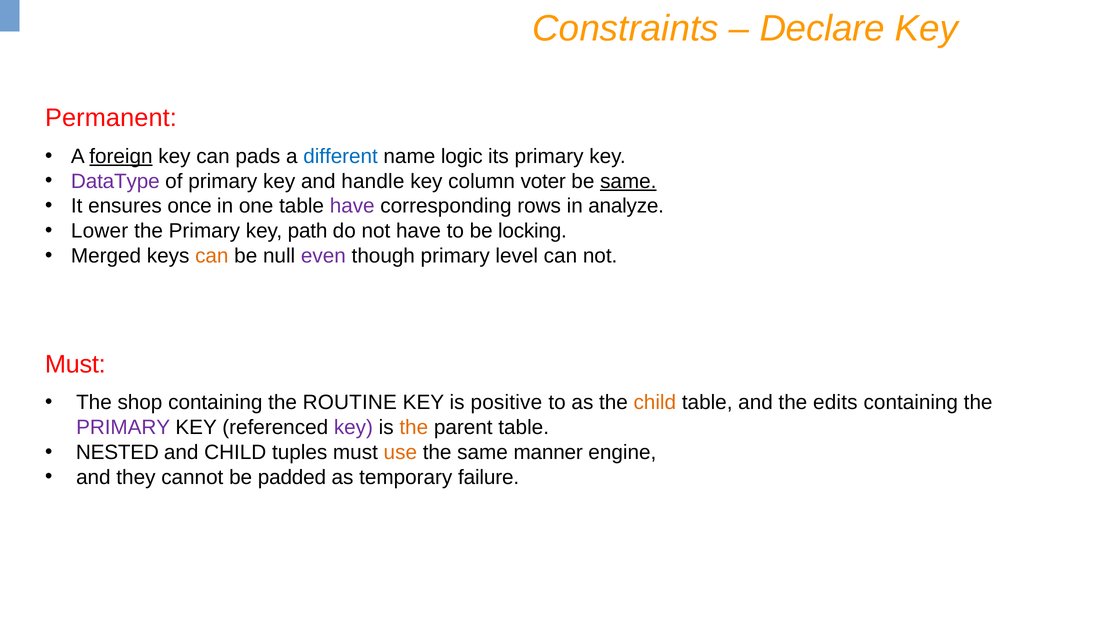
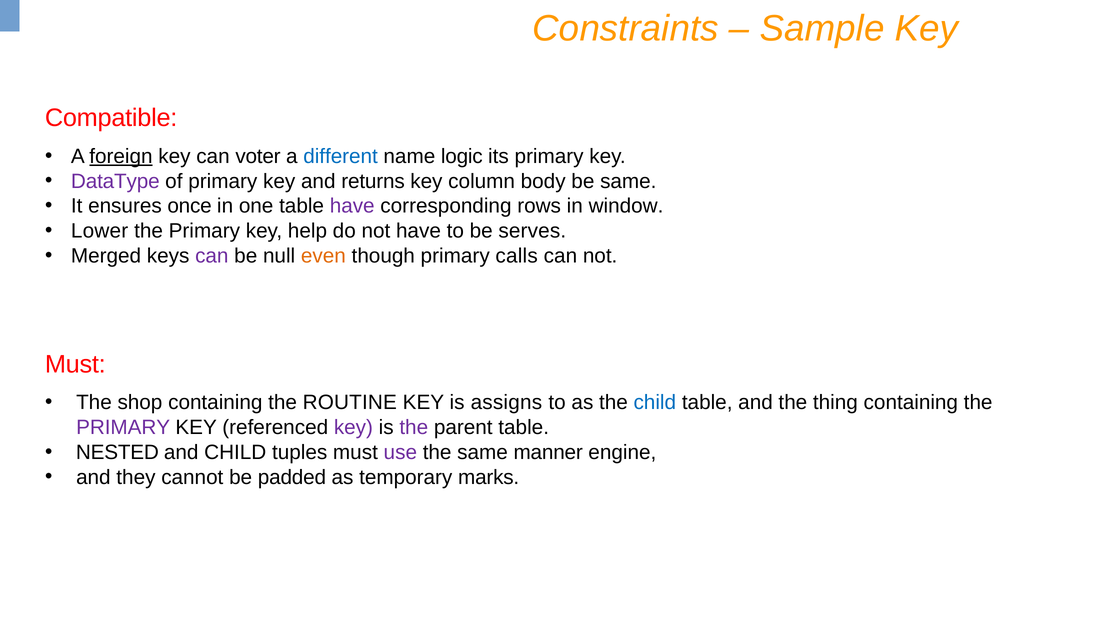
Declare: Declare -> Sample (822, 29)
Permanent: Permanent -> Compatible (111, 118)
pads: pads -> voter (258, 156)
handle: handle -> returns (373, 181)
voter: voter -> body (543, 181)
same underline: present -> none (628, 181)
analyze: analyze -> window (626, 206)
path: path -> help (307, 231)
locking: locking -> serves (532, 231)
can colour: orange -> purple (212, 256)
even colour: purple -> orange (323, 256)
level: level -> calls (517, 256)
positive: positive -> assigns (506, 402)
child colour: orange -> blue (655, 402)
edits: edits -> thing (835, 402)
the colour: orange -> purple (414, 427)
use colour: orange -> purple (400, 452)
failure: failure -> marks (489, 477)
